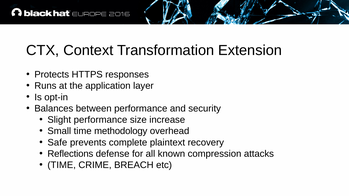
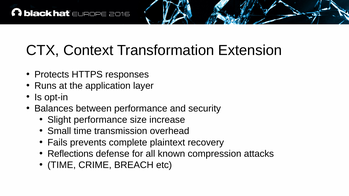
methodology: methodology -> transmission (121, 131)
Safe: Safe -> Fails (57, 143)
